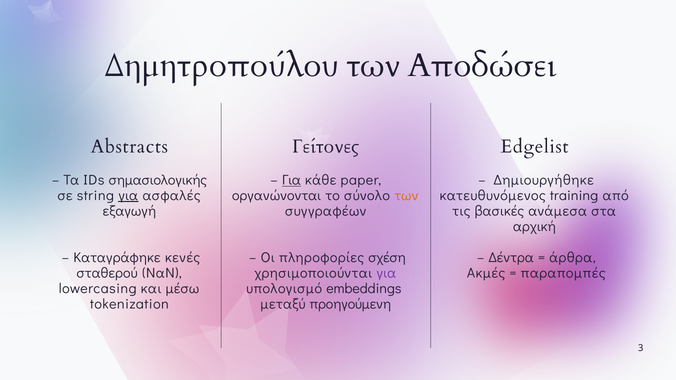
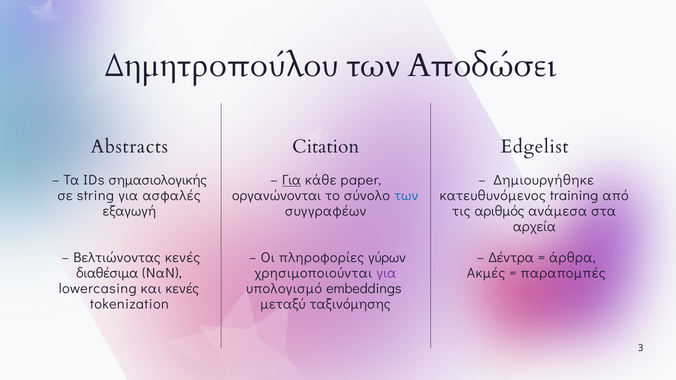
Γείτονες: Γείτονες -> Citation (326, 147)
για underline: present -> none (128, 196)
των colour: orange -> blue (406, 196)
βασικές: βασικές -> αριθμός (500, 211)
αρχική: αρχική -> αρχεία (535, 227)
Καταγράφηκε: Καταγράφηκε -> Βελτιώνοντας (117, 258)
σχέση: σχέση -> γύρων (387, 258)
σταθερού: σταθερού -> διαθέσιμα (107, 273)
και μέσω: μέσω -> κενές (182, 289)
προηγούμενη: προηγούμενη -> ταξινόμησης (350, 304)
